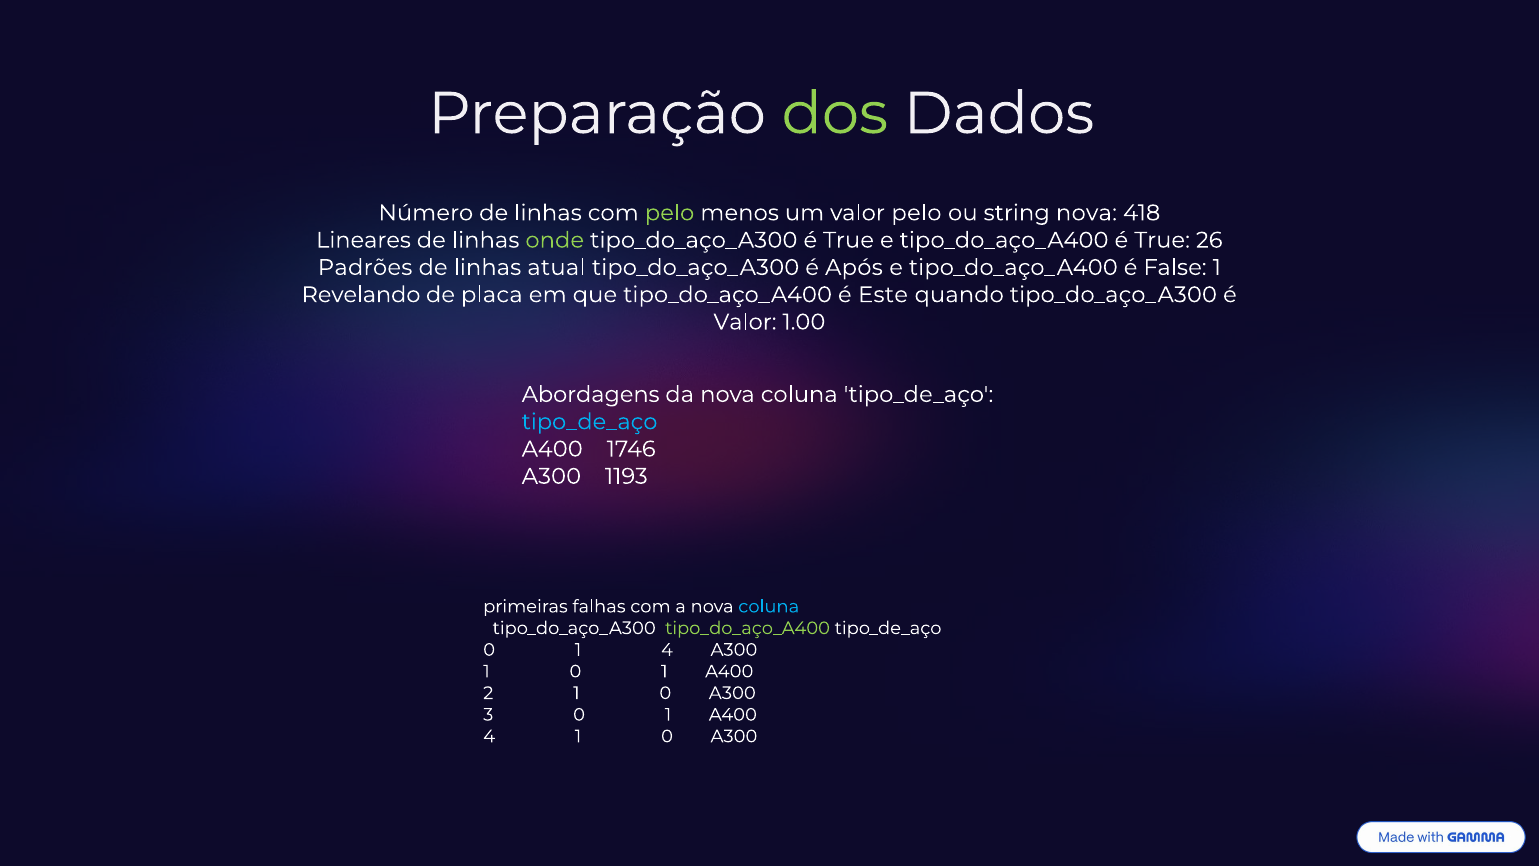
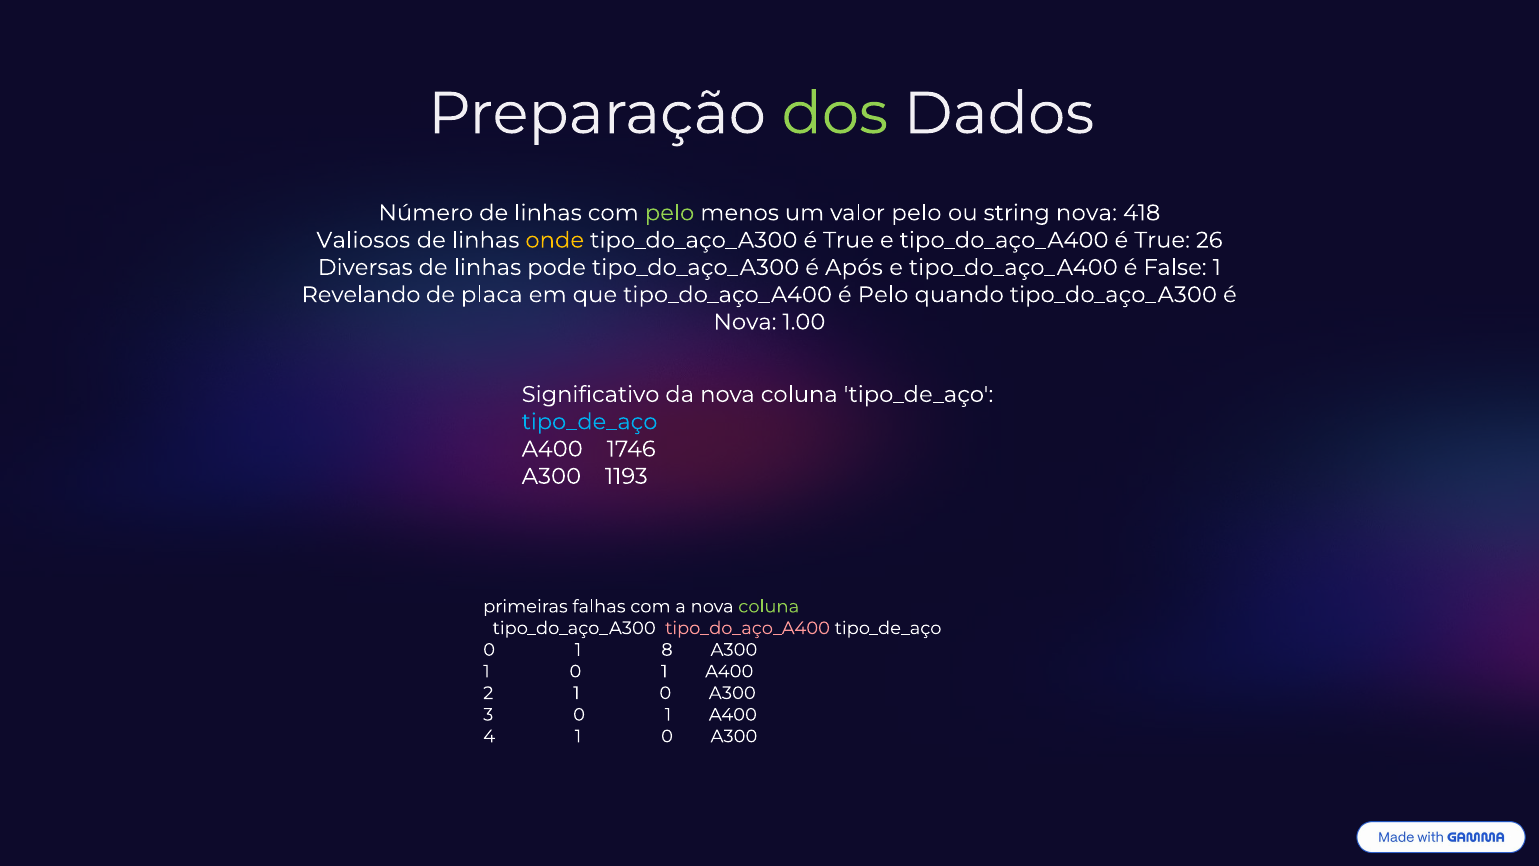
Lineares: Lineares -> Valiosos (363, 240)
onde colour: light green -> yellow (555, 240)
Padrões: Padrões -> Diversas (365, 267)
atual: atual -> pode (557, 267)
é Este: Este -> Pelo (883, 295)
Valor: Valor -> Nova (745, 322)
Abordagens: Abordagens -> Significativo (591, 394)
coluna colour: light blue -> light green (769, 606)
tipo_do_aço_A400 colour: light green -> pink (748, 628)
1 4: 4 -> 8 (667, 650)
